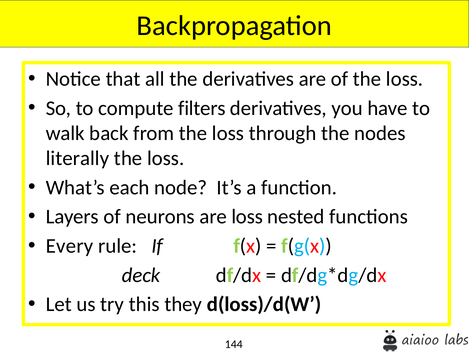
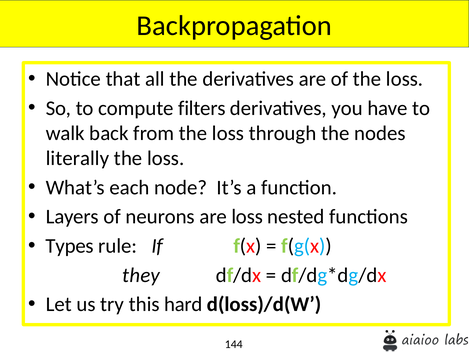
Every: Every -> Types (70, 246)
deck: deck -> they (141, 275)
they: they -> hard (183, 304)
